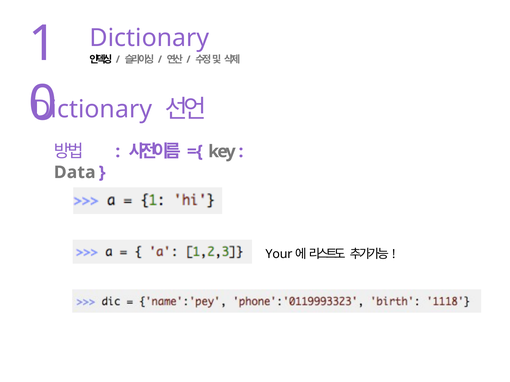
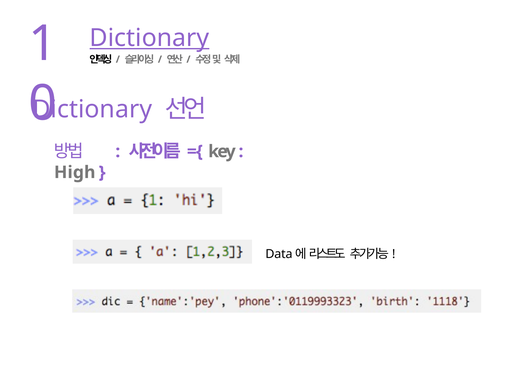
Dictionary underline: none -> present (149, 38)
Data: Data -> High (75, 173)
Your: Your -> Data (279, 254)
